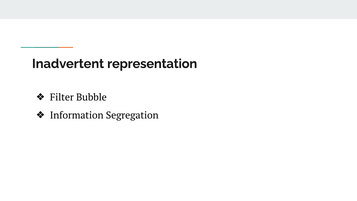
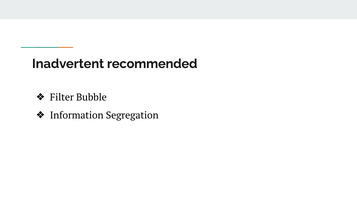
representation: representation -> recommended (152, 64)
